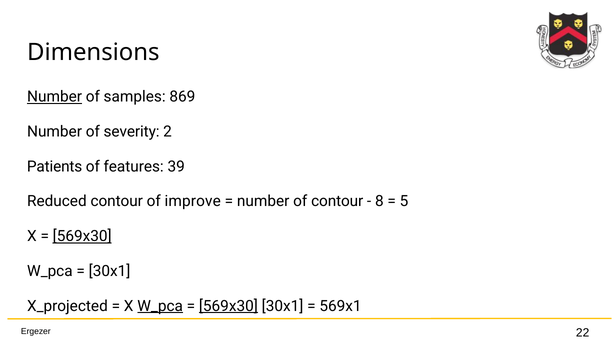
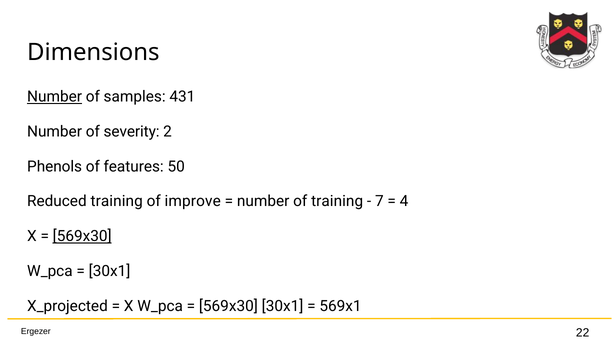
869: 869 -> 431 (182, 97)
Patients: Patients -> Phenols (55, 166)
39: 39 -> 50 (176, 166)
Reduced contour: contour -> training (117, 201)
of contour: contour -> training (337, 201)
8: 8 -> 7 (379, 201)
5: 5 -> 4 (404, 201)
W_pca underline: present -> none (160, 306)
569x30 underline: present -> none (228, 306)
